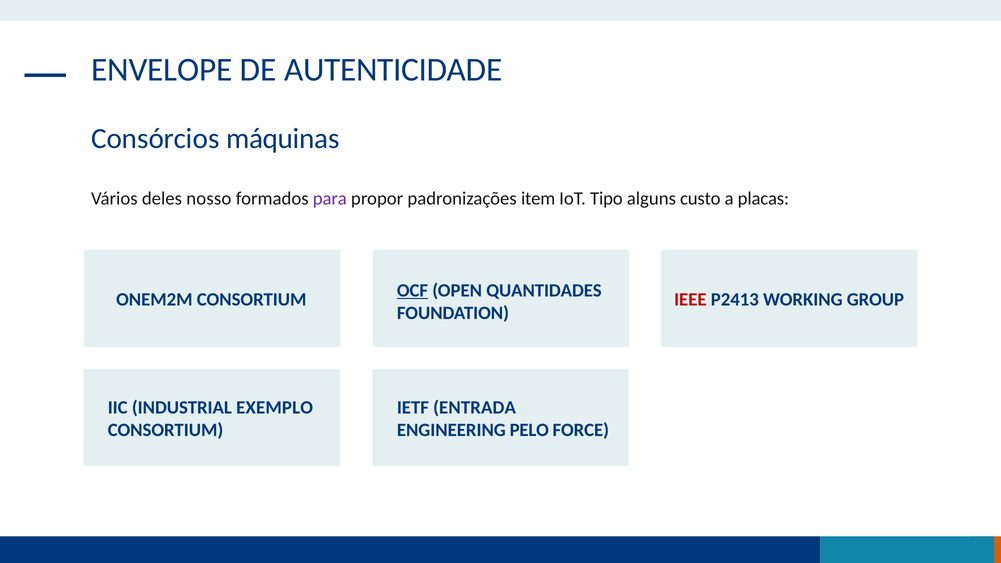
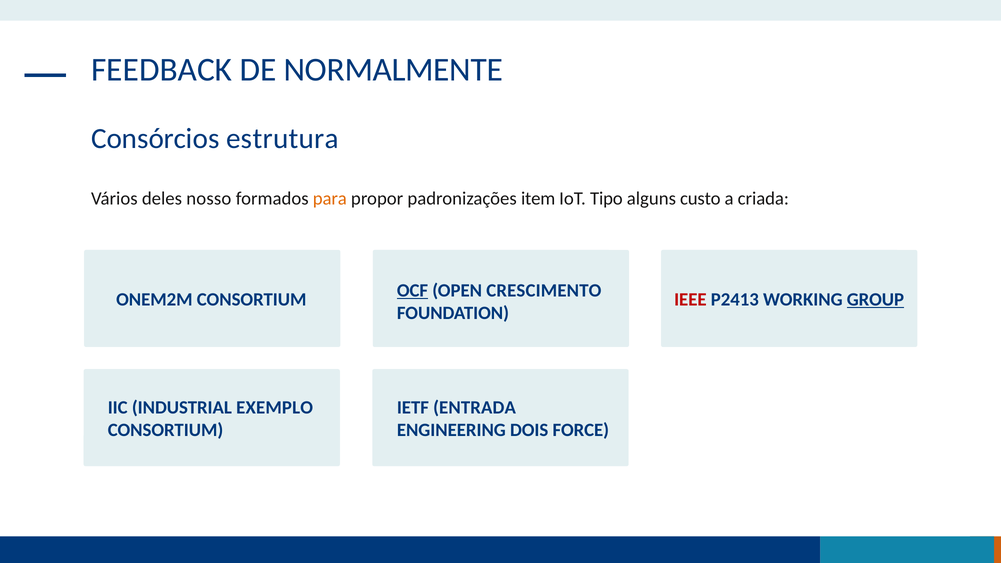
ENVELOPE: ENVELOPE -> FEEDBACK (162, 70)
AUTENTICIDADE: AUTENTICIDADE -> NORMALMENTE (393, 70)
máquinas: máquinas -> estrutura (283, 139)
para colour: purple -> orange (330, 199)
placas: placas -> criada (763, 199)
QUANTIDADES: QUANTIDADES -> CRESCIMENTO (544, 291)
GROUP underline: none -> present (875, 300)
PELO: PELO -> DOIS (529, 430)
